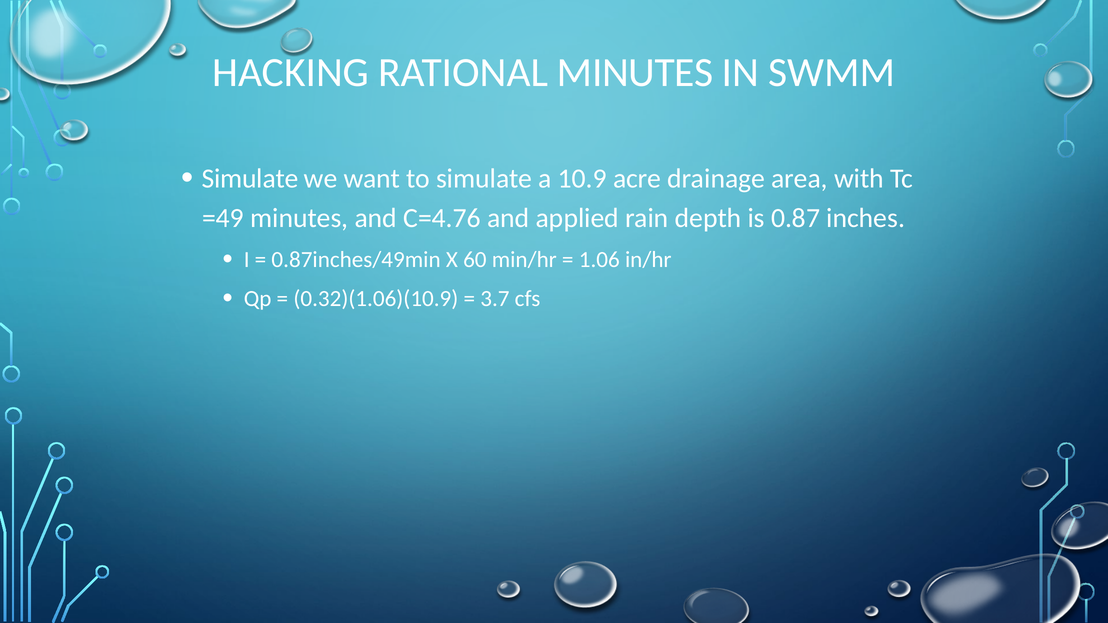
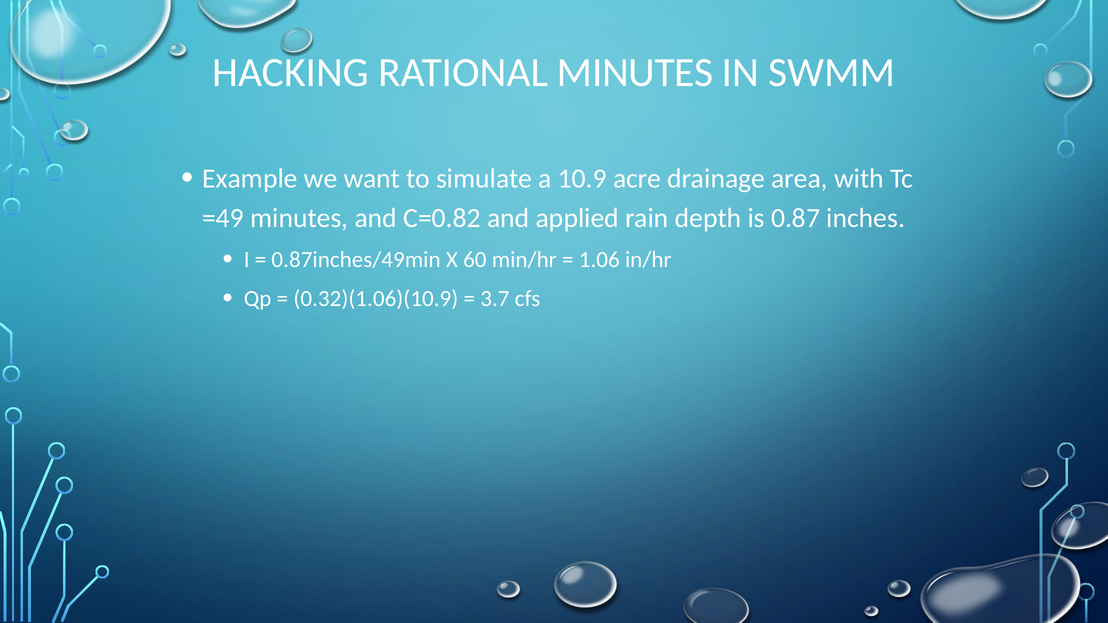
Simulate: Simulate -> Example (250, 179)
C=4.76: C=4.76 -> C=0.82 (442, 218)
